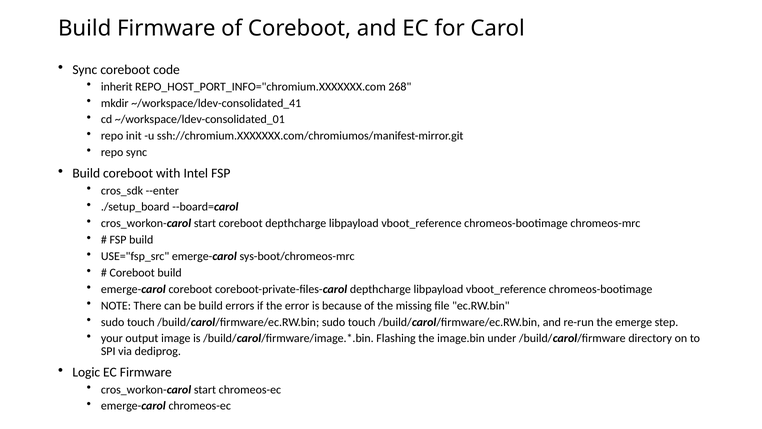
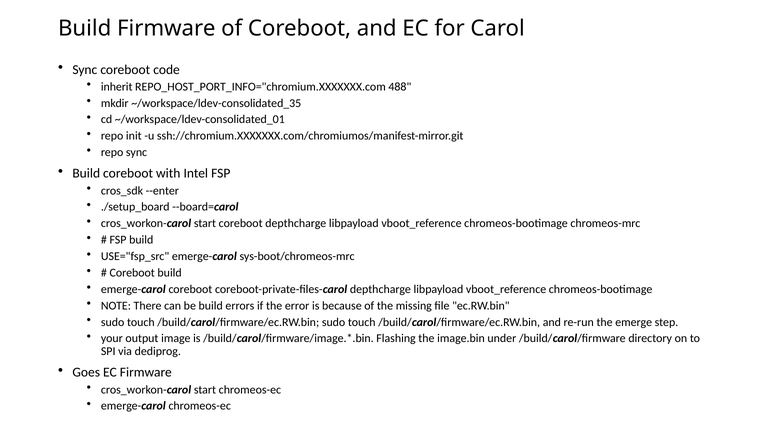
268: 268 -> 488 (400, 87)
~/workspace/ldev-consolidated_41: ~/workspace/ldev-consolidated_41 -> ~/workspace/ldev-consolidated_35 (216, 103)
Logic: Logic -> Goes (86, 372)
